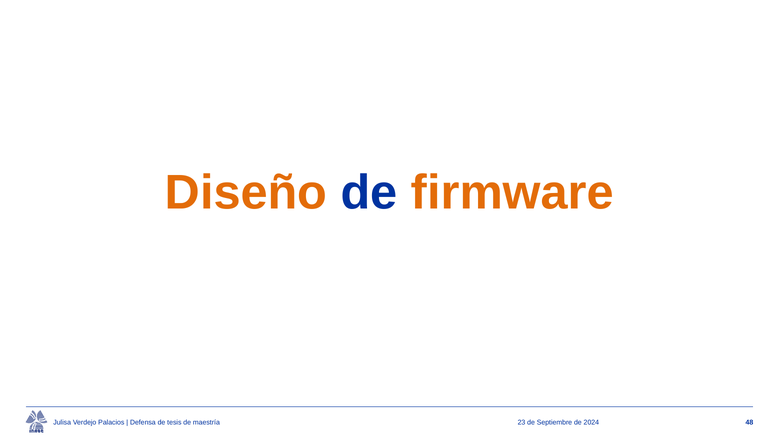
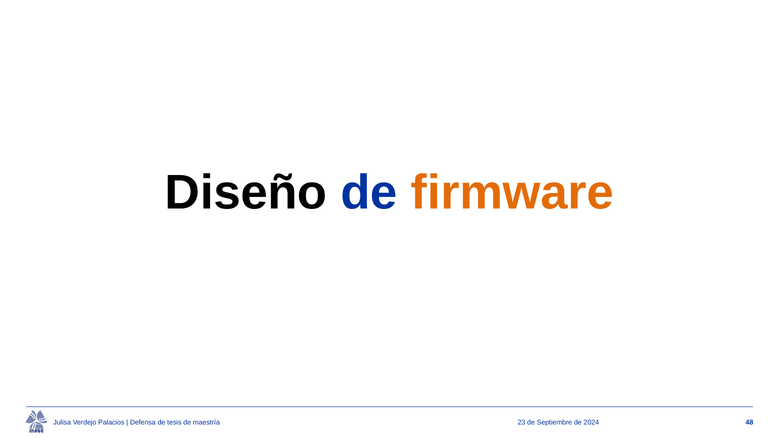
Diseño colour: orange -> black (246, 193)
